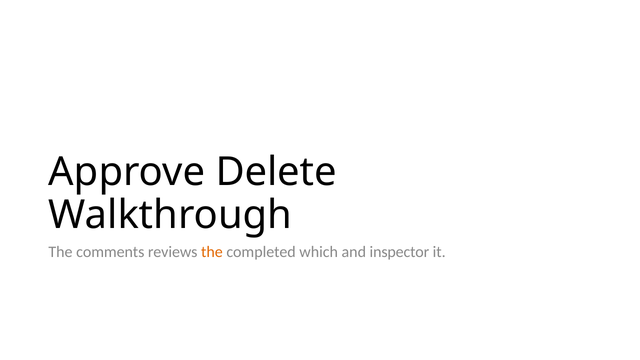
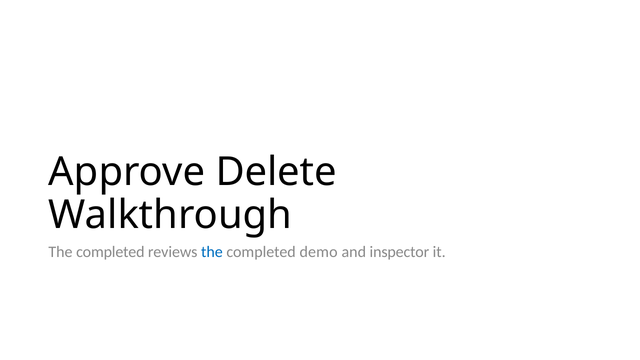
comments: comments -> completed (110, 252)
the colour: orange -> blue (212, 252)
which: which -> demo (319, 252)
